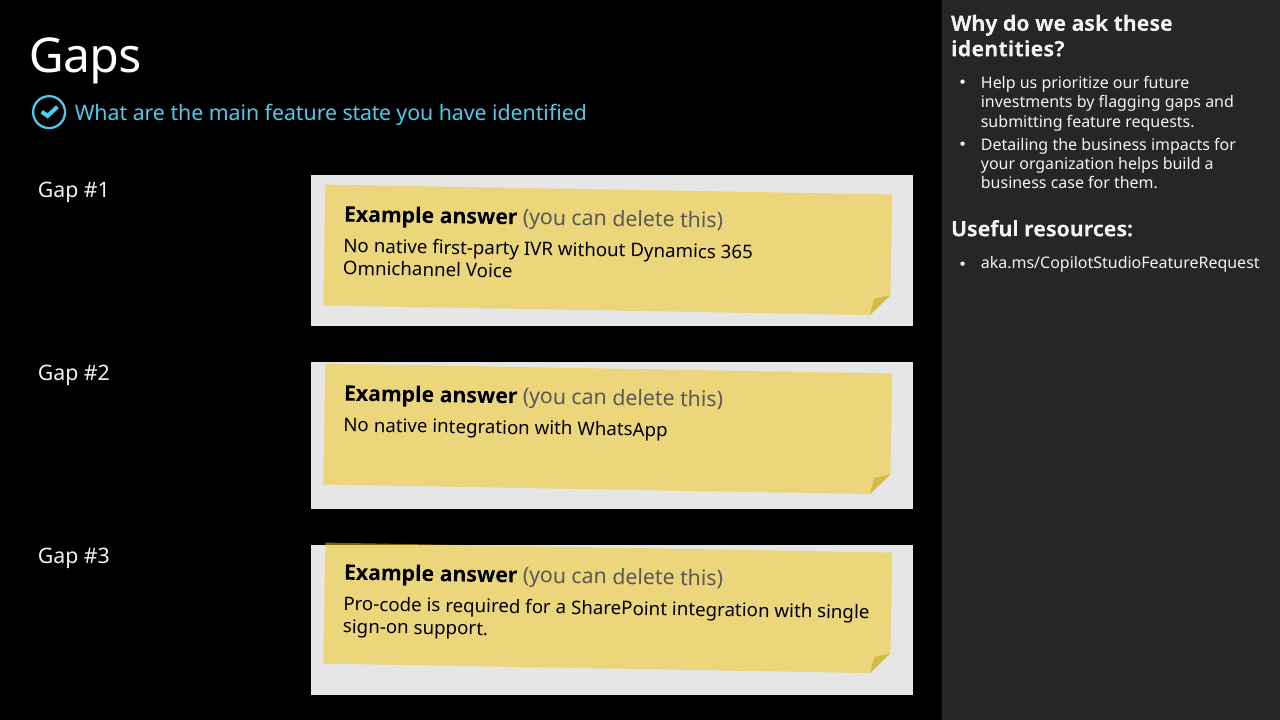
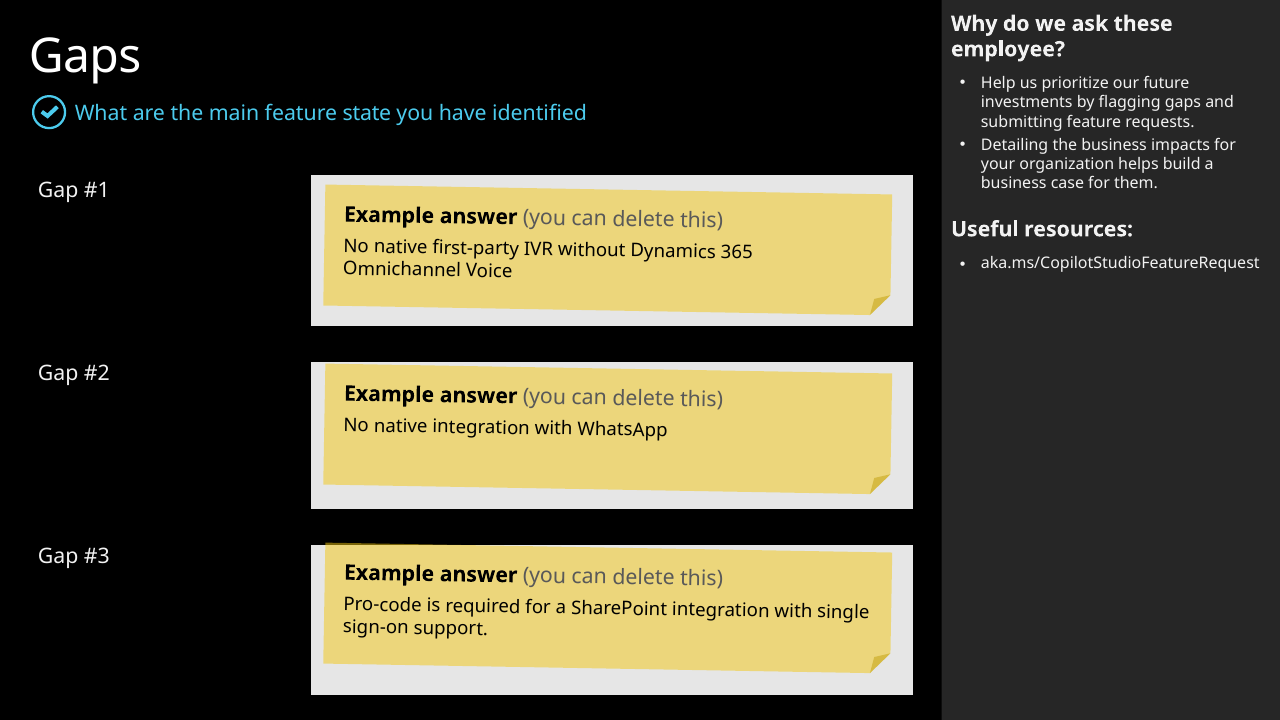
identities: identities -> employee (1008, 49)
